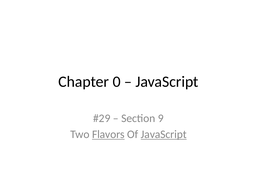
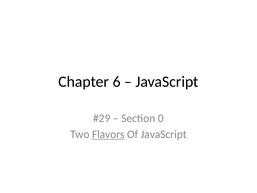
0: 0 -> 6 (117, 82)
9: 9 -> 0 (161, 118)
JavaScript underline: present -> none (164, 134)
